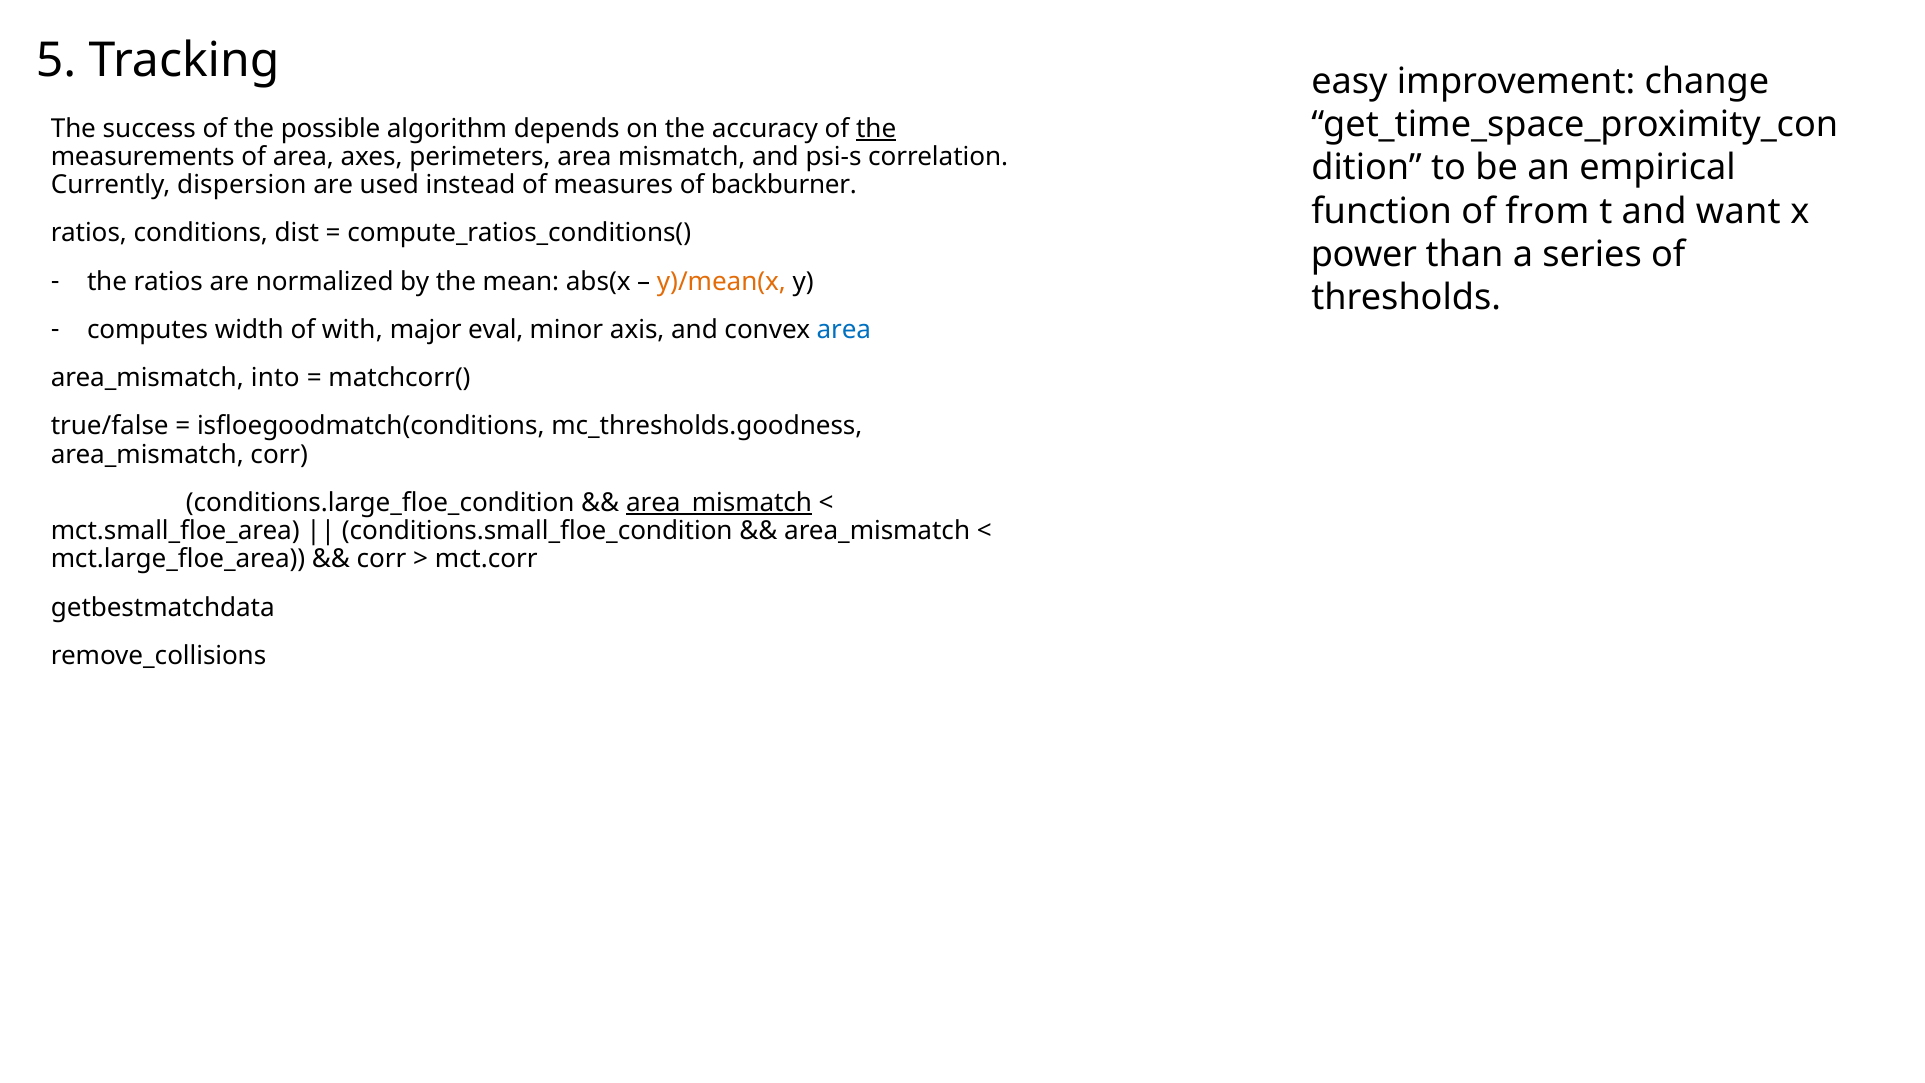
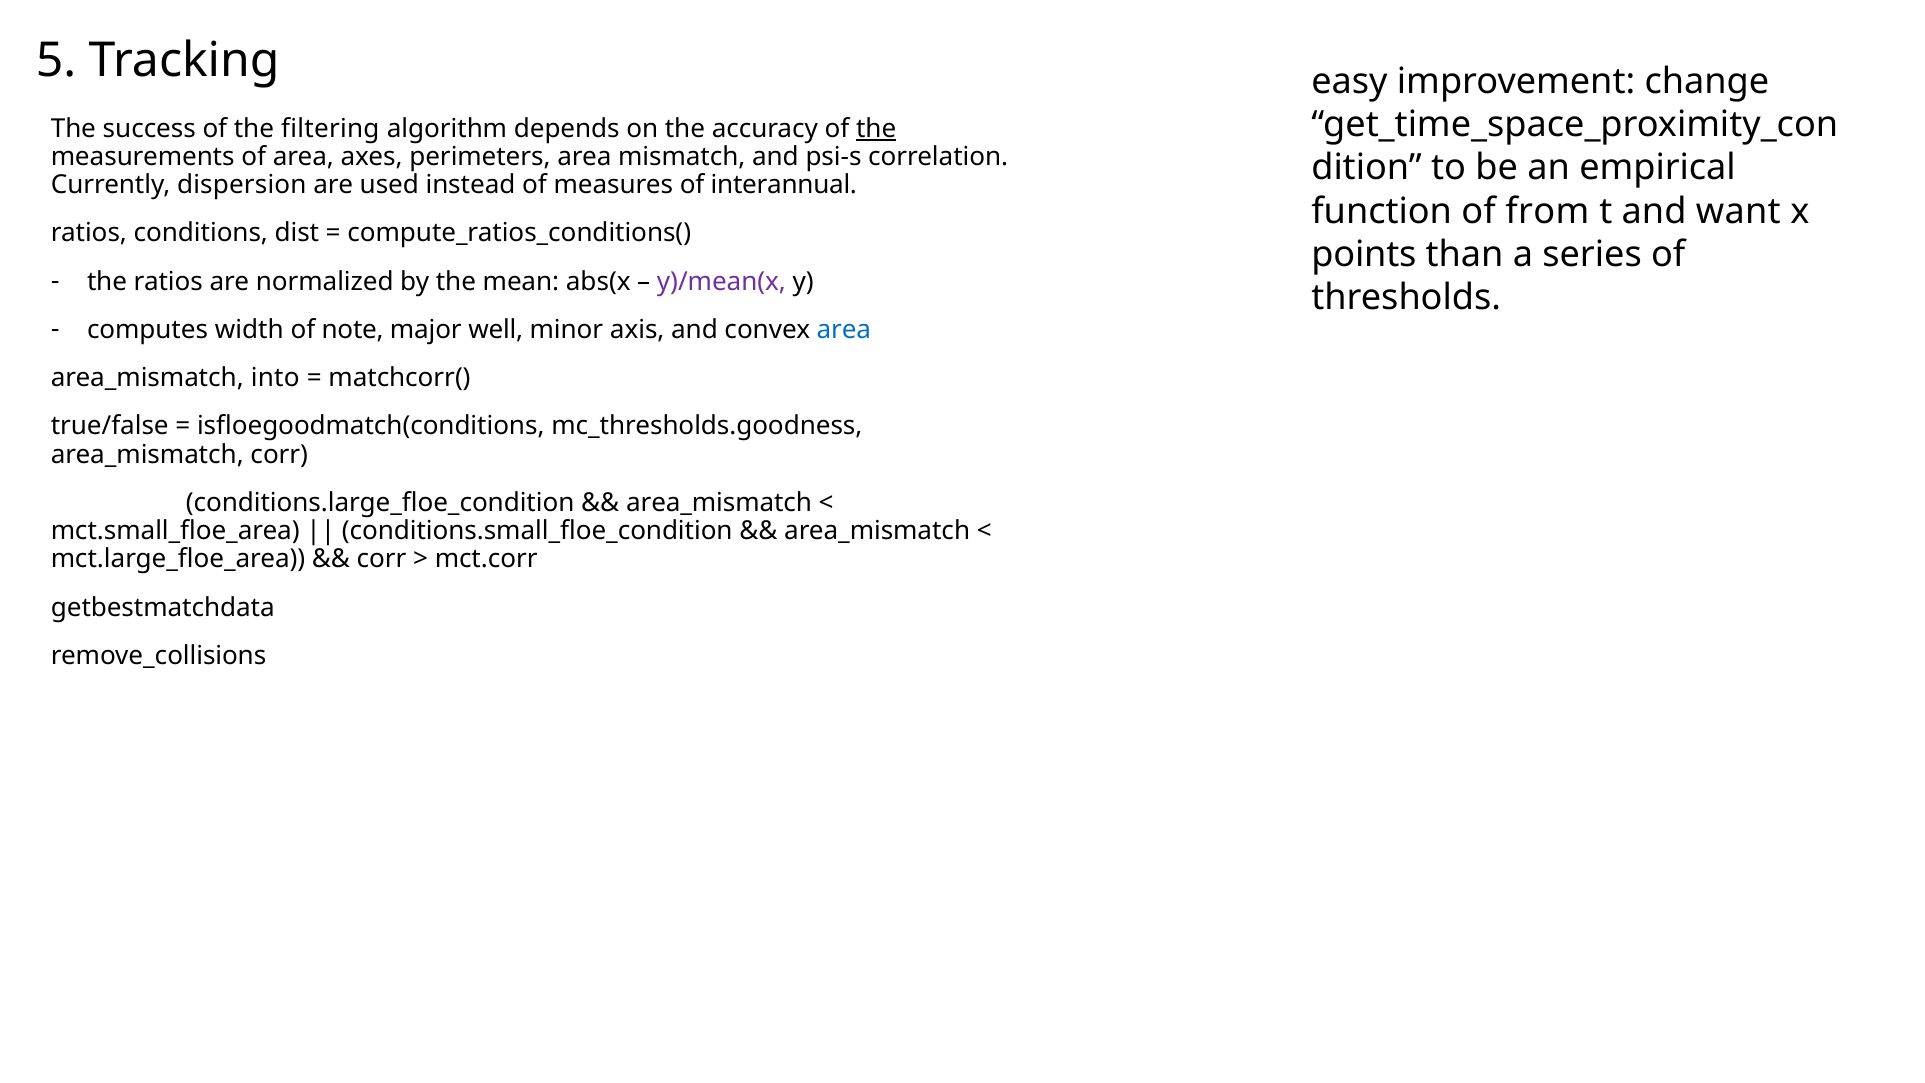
possible: possible -> filtering (330, 129)
backburner: backburner -> interannual (784, 185)
power: power -> points (1364, 255)
y)/mean(x colour: orange -> purple (721, 281)
with: with -> note (353, 330)
eval: eval -> well (496, 330)
area_mismatch underline: present -> none (719, 503)
